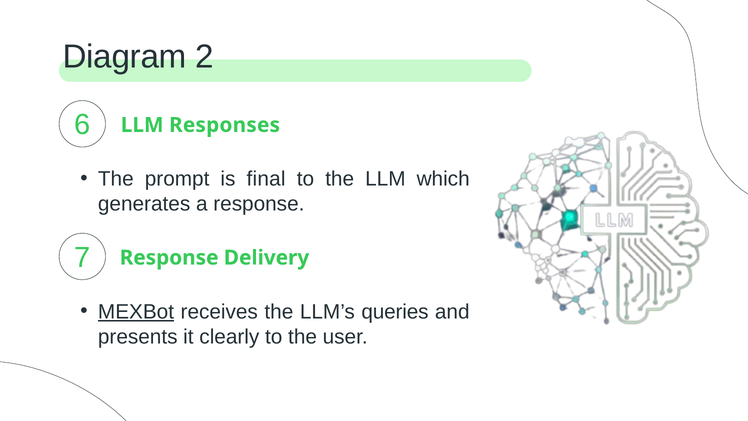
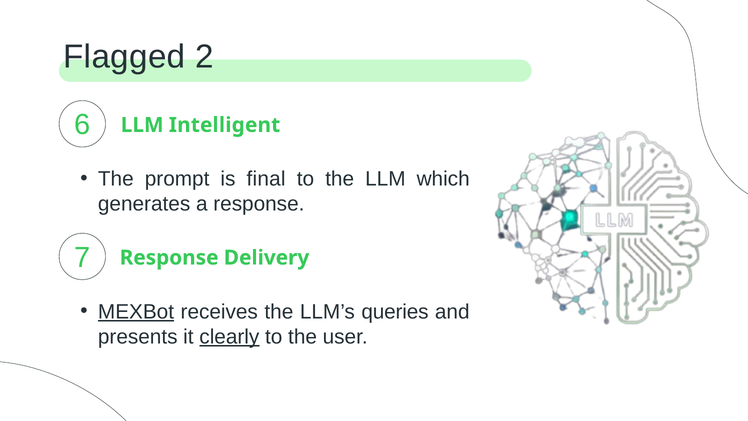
Diagram: Diagram -> Flagged (124, 57)
Responses: Responses -> Intelligent (225, 125)
clearly underline: none -> present (229, 336)
